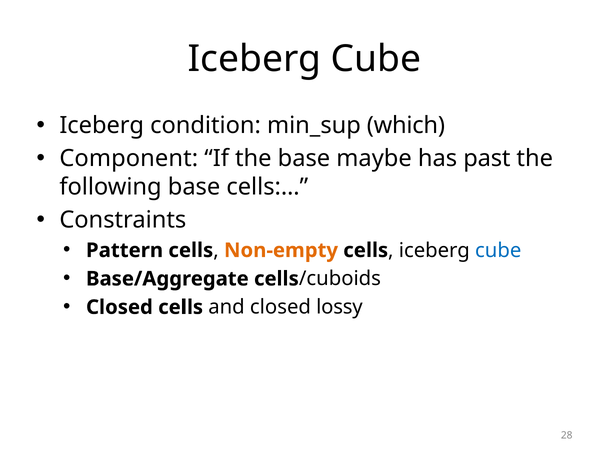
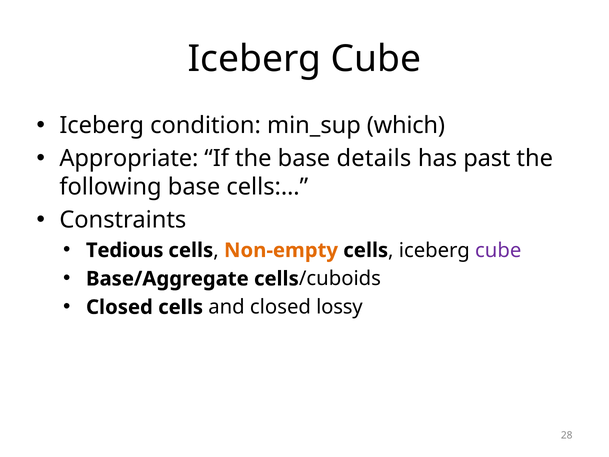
Component: Component -> Appropriate (129, 159)
maybe: maybe -> details (374, 159)
Pattern: Pattern -> Tedious (125, 250)
cube colour: blue -> purple (498, 250)
